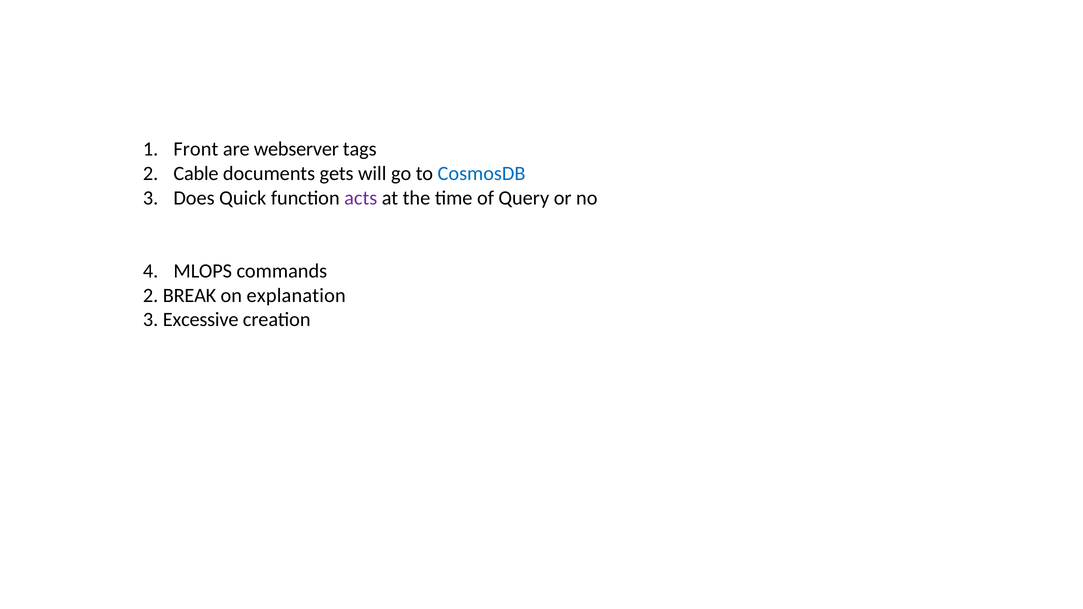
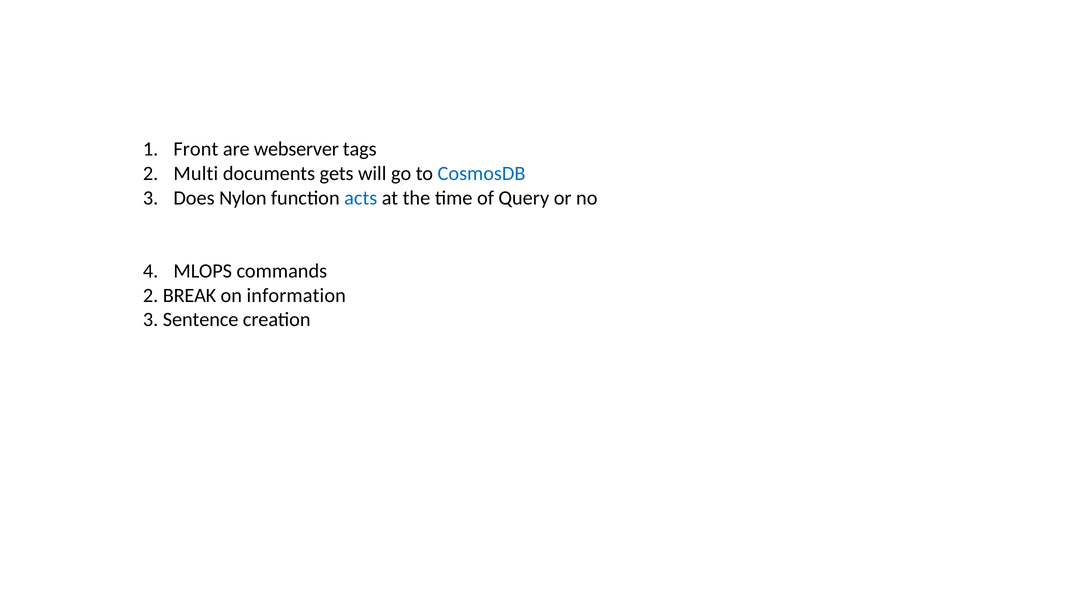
Cable: Cable -> Multi (196, 174)
Quick: Quick -> Nylon (243, 198)
acts colour: purple -> blue (361, 198)
explanation: explanation -> information (296, 295)
Excessive: Excessive -> Sentence (201, 320)
